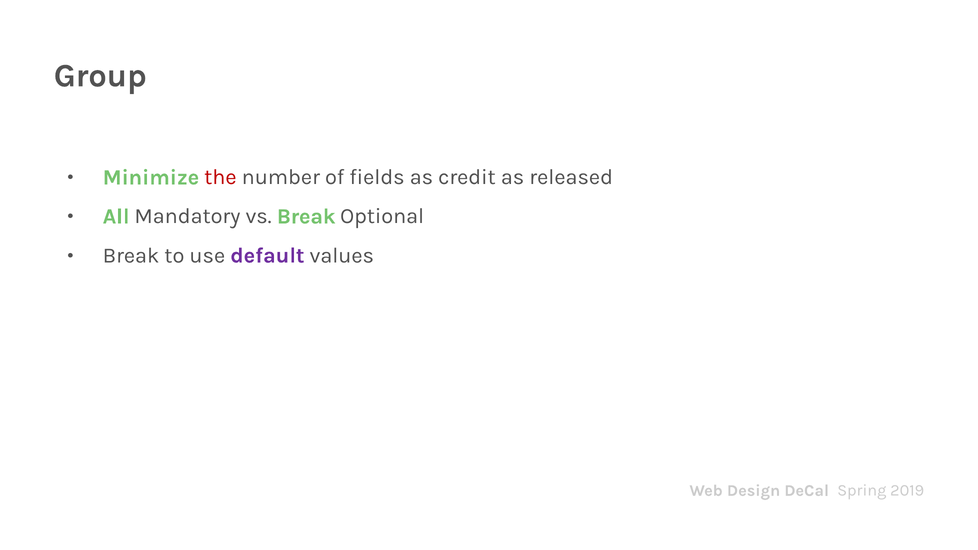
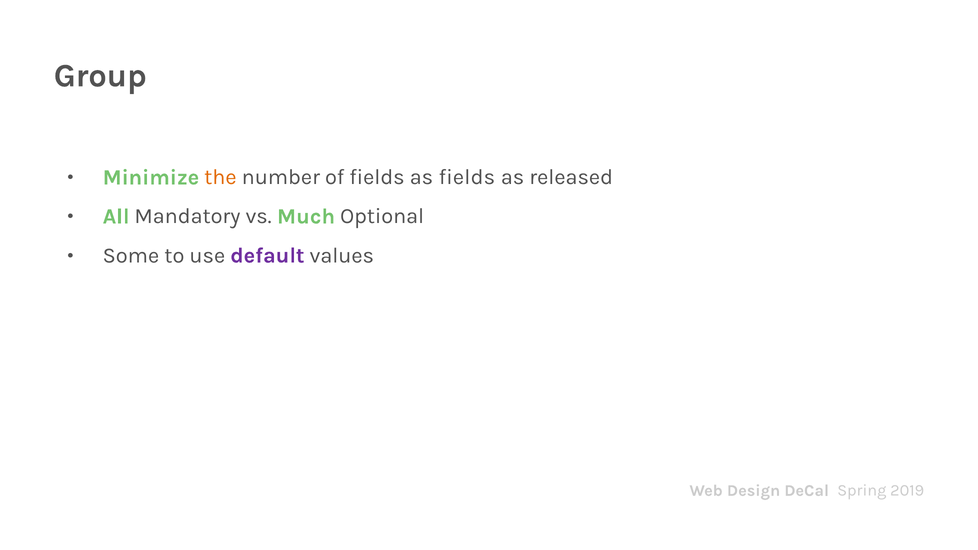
the colour: red -> orange (220, 177)
as credit: credit -> fields (467, 177)
vs Break: Break -> Much (306, 216)
Break: Break -> Some (131, 255)
